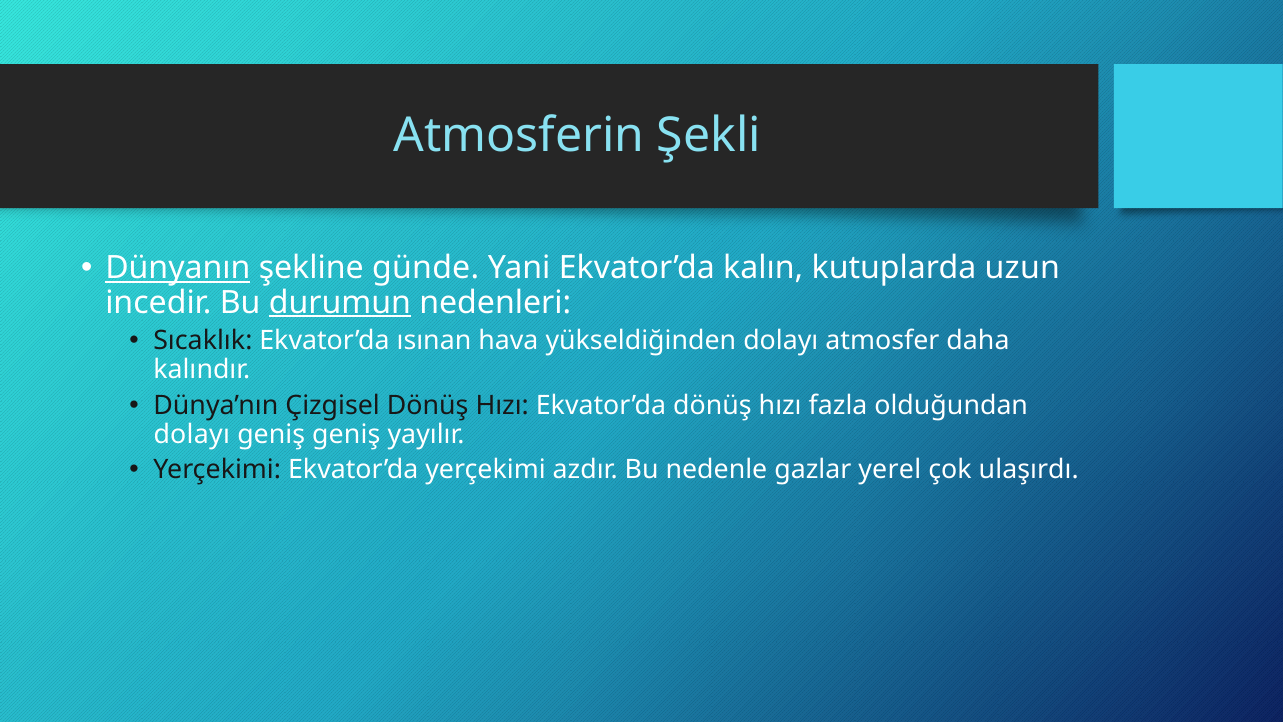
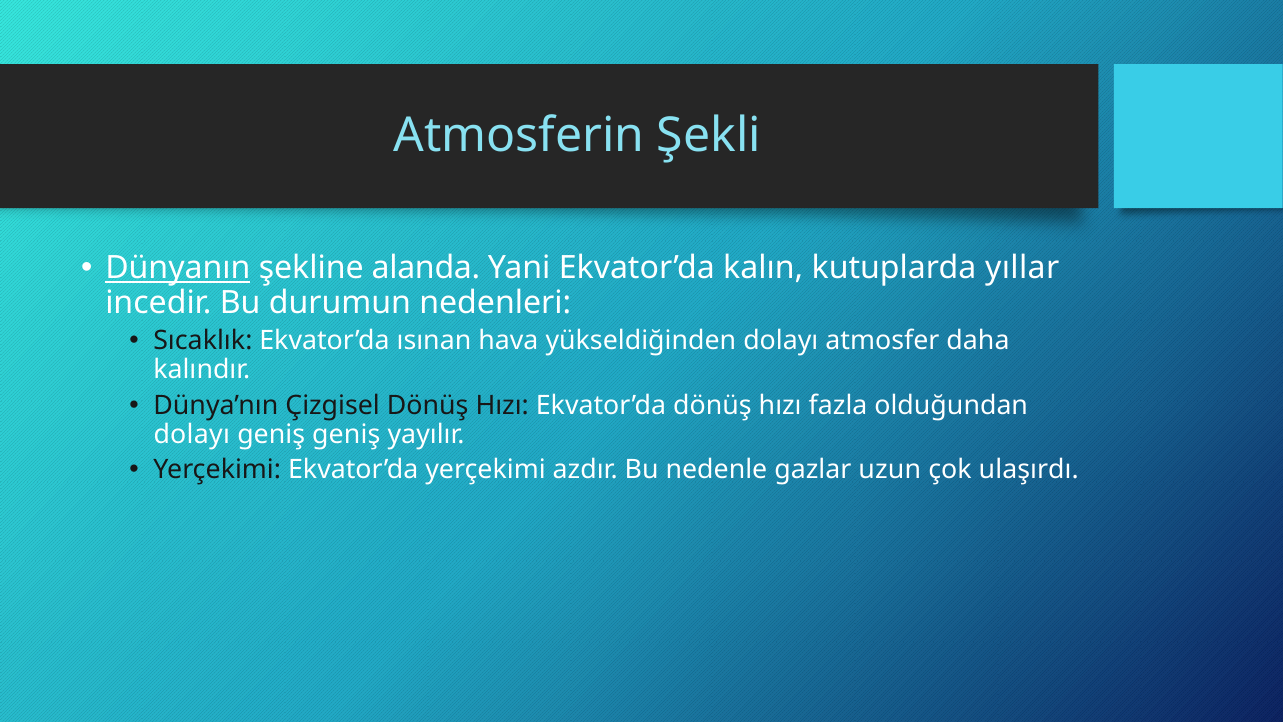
günde: günde -> alanda (426, 268)
uzun: uzun -> yıllar (1022, 268)
durumun underline: present -> none (340, 302)
yerel: yerel -> uzun (890, 470)
